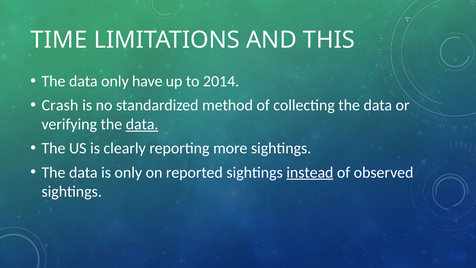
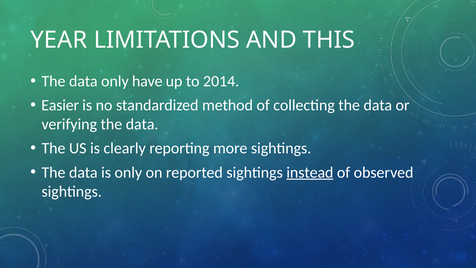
TIME: TIME -> YEAR (59, 40)
Crash: Crash -> Easier (60, 105)
data underline: present -> none (142, 124)
